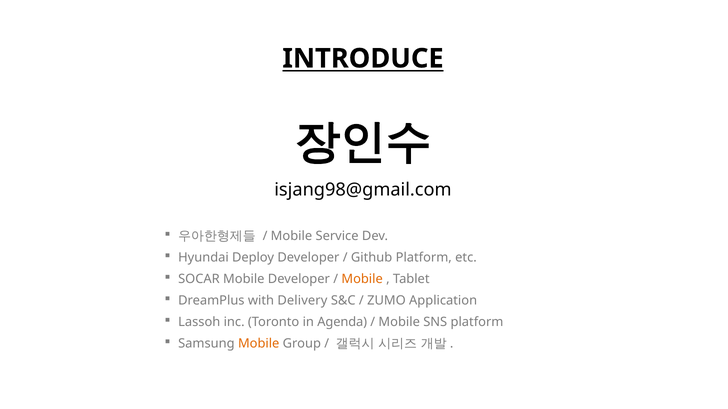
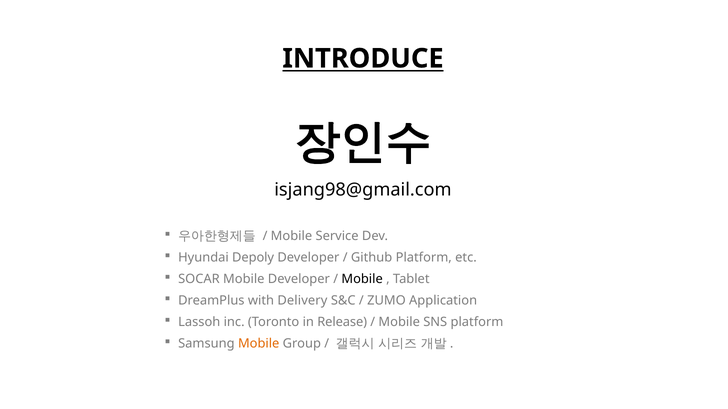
Deploy: Deploy -> Depoly (253, 258)
Mobile colour: orange -> black (362, 279)
Agenda: Agenda -> Release (342, 323)
